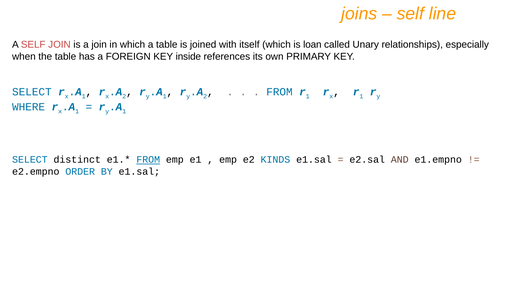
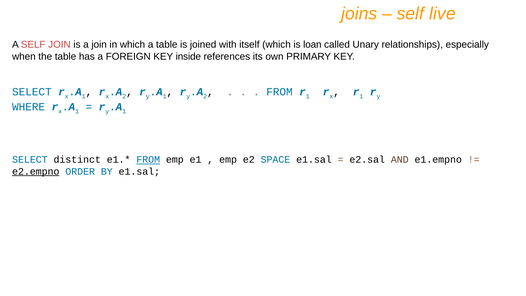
line: line -> live (442, 14)
KINDS: KINDS -> SPACE (275, 160)
e2.empno underline: none -> present (36, 171)
